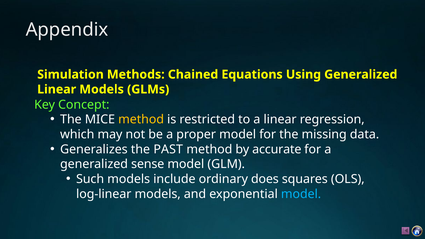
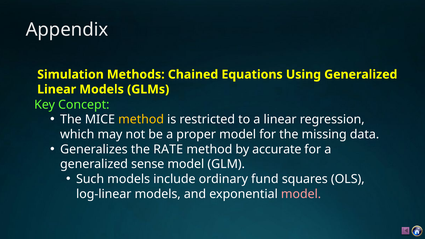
PAST: PAST -> RATE (168, 149)
does: does -> fund (265, 179)
model colour: light blue -> pink (301, 194)
